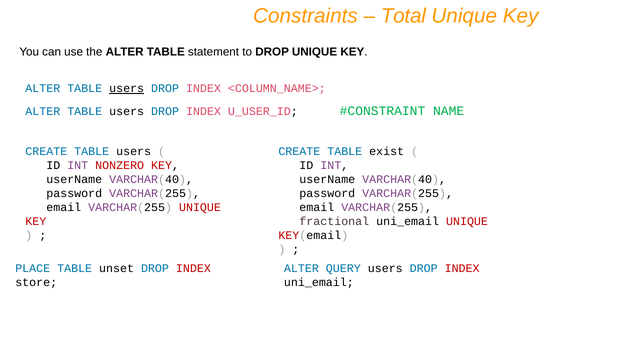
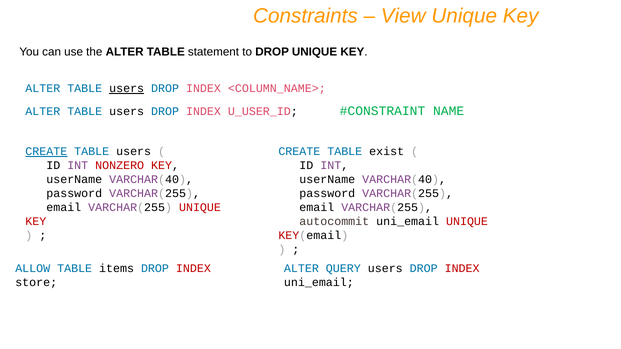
Total: Total -> View (403, 16)
CREATE underline: none -> present (46, 152)
fractional: fractional -> autocommit (334, 222)
PLACE: PLACE -> ALLOW (33, 269)
unset: unset -> items (117, 269)
